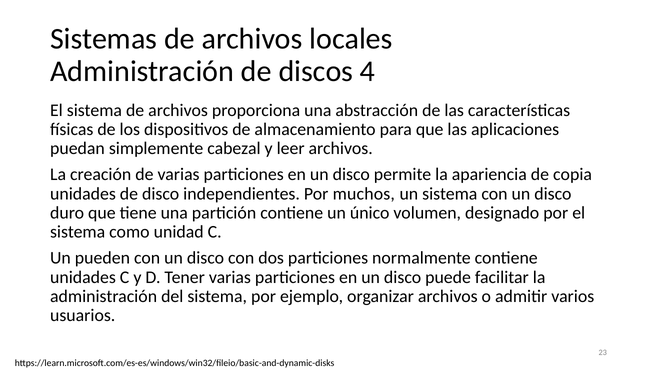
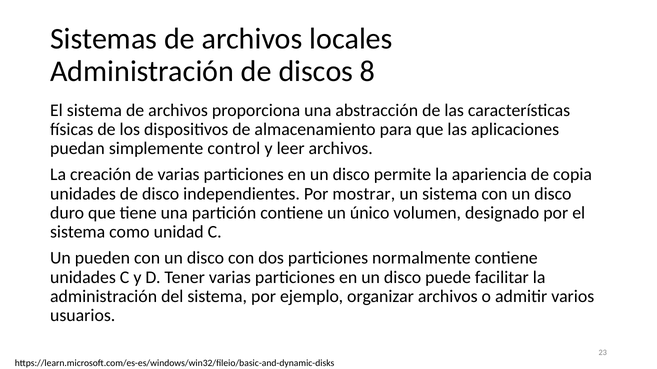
4: 4 -> 8 (368, 71)
cabezal: cabezal -> control (234, 149)
muchos: muchos -> mostrar (364, 194)
